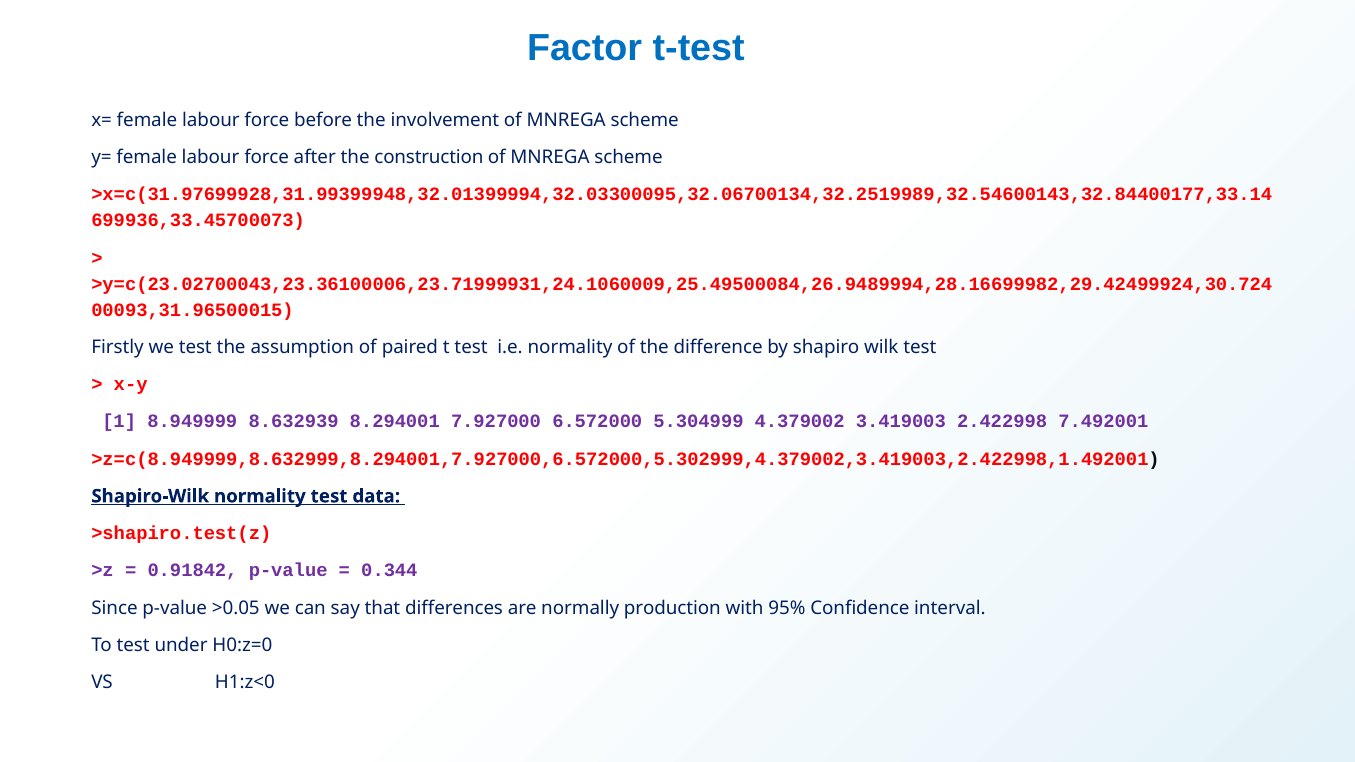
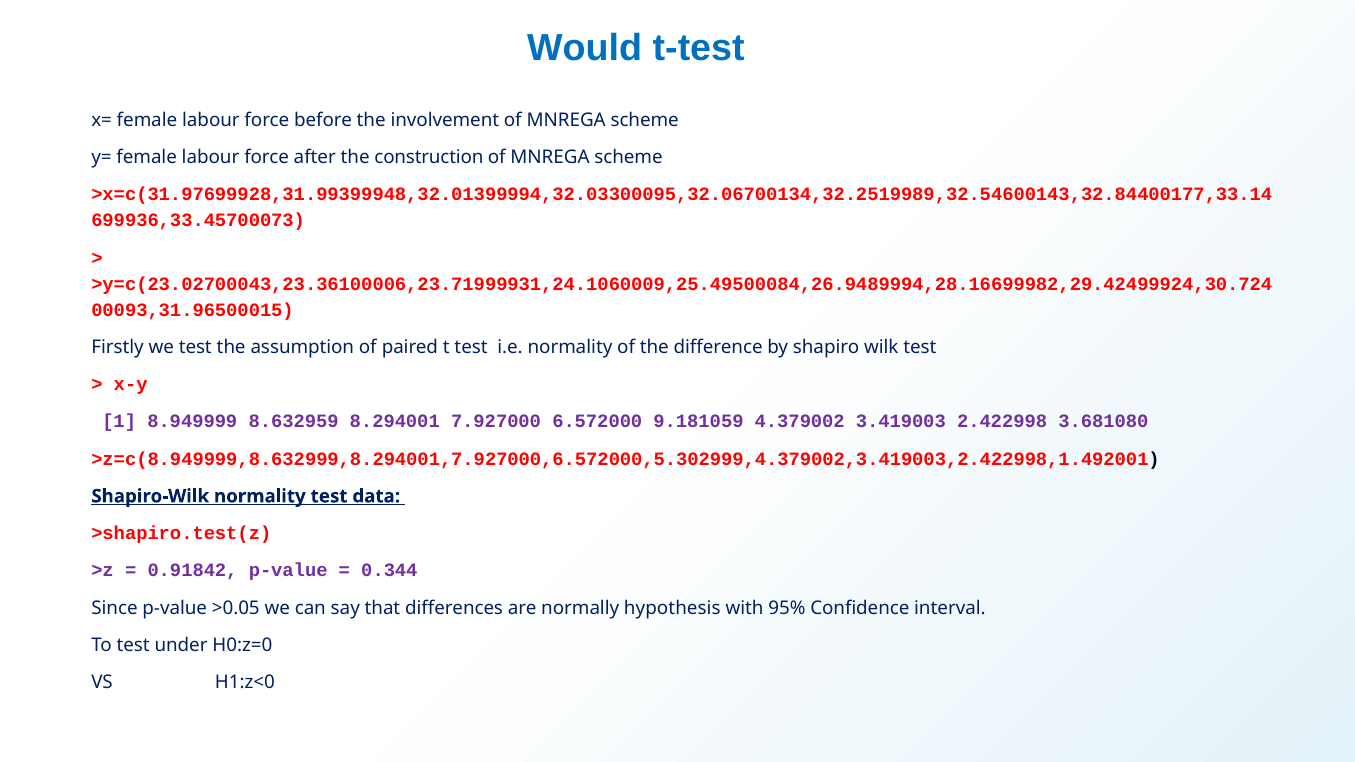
Factor: Factor -> Would (585, 48)
8.632939: 8.632939 -> 8.632959 (294, 422)
5.304999: 5.304999 -> 9.181059 (698, 422)
7.492001: 7.492001 -> 3.681080 (1103, 422)
production: production -> hypothesis (672, 608)
